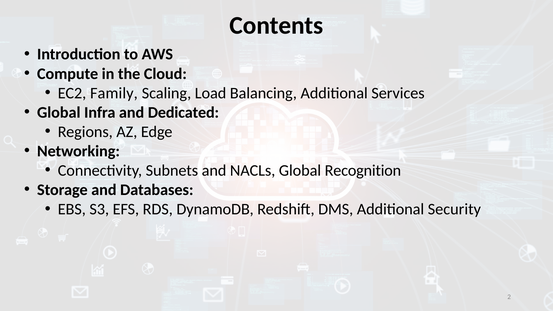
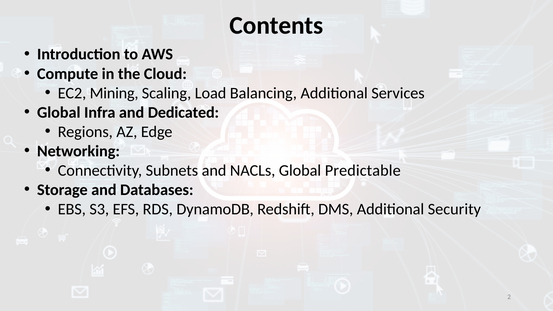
Family: Family -> Mining (114, 93)
Recognition: Recognition -> Predictable (363, 171)
